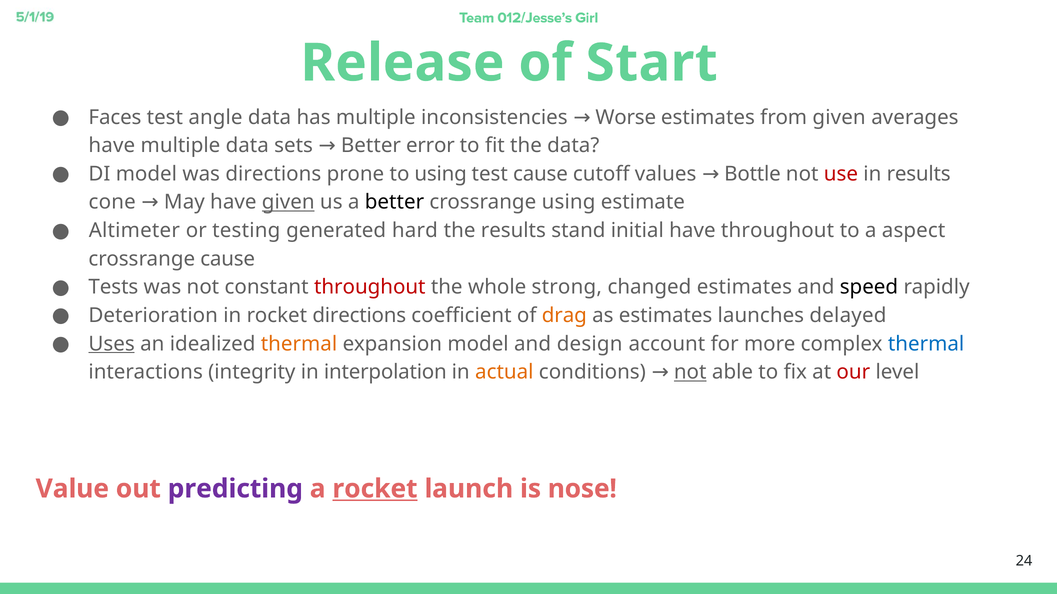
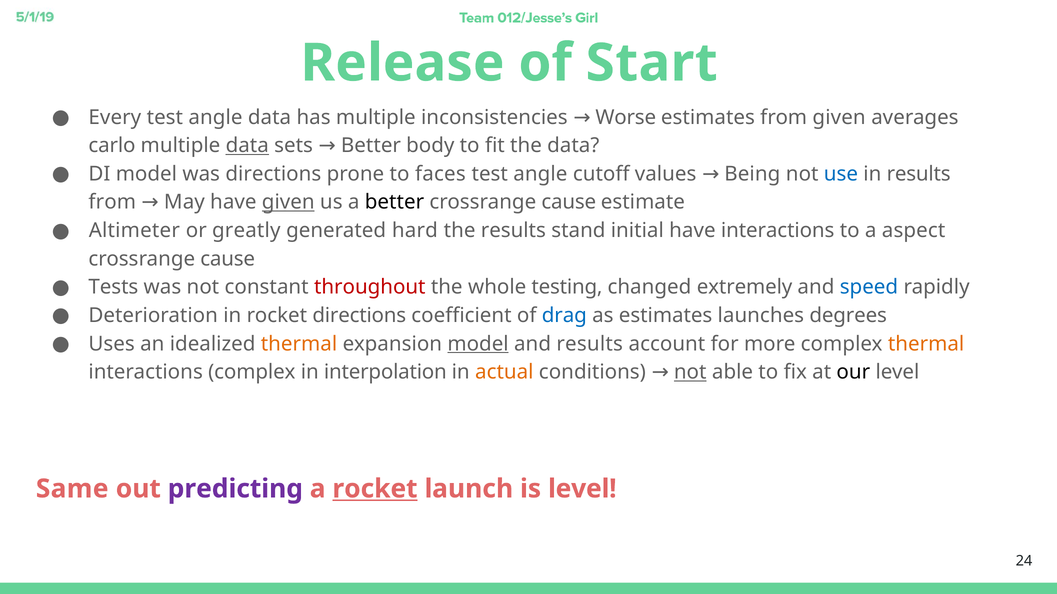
Faces: Faces -> Every (115, 117)
have: have -> carlo (112, 146)
data underline: none -> present (247, 146)
error: error -> body (430, 146)
to using: using -> faces (440, 174)
cause: cause -> angle (540, 174)
Bottle: Bottle -> Being (752, 174)
use colour: red -> blue (841, 174)
cone: cone -> from (112, 202)
using: using -> cause (569, 202)
testing: testing -> greatly (246, 231)
have throughout: throughout -> interactions (778, 231)
strong: strong -> testing (567, 287)
changed estimates: estimates -> extremely (745, 287)
speed colour: black -> blue (869, 287)
drag colour: orange -> blue (564, 316)
delayed: delayed -> degrees (848, 316)
Uses underline: present -> none (112, 344)
model underline: none -> present (478, 344)
and design: design -> results (590, 344)
thermal colour: blue -> orange (926, 344)
interactions integrity: integrity -> complex (252, 372)
our colour: red -> black (853, 372)
Value: Value -> Same (72, 489)
is nose: nose -> level (582, 489)
